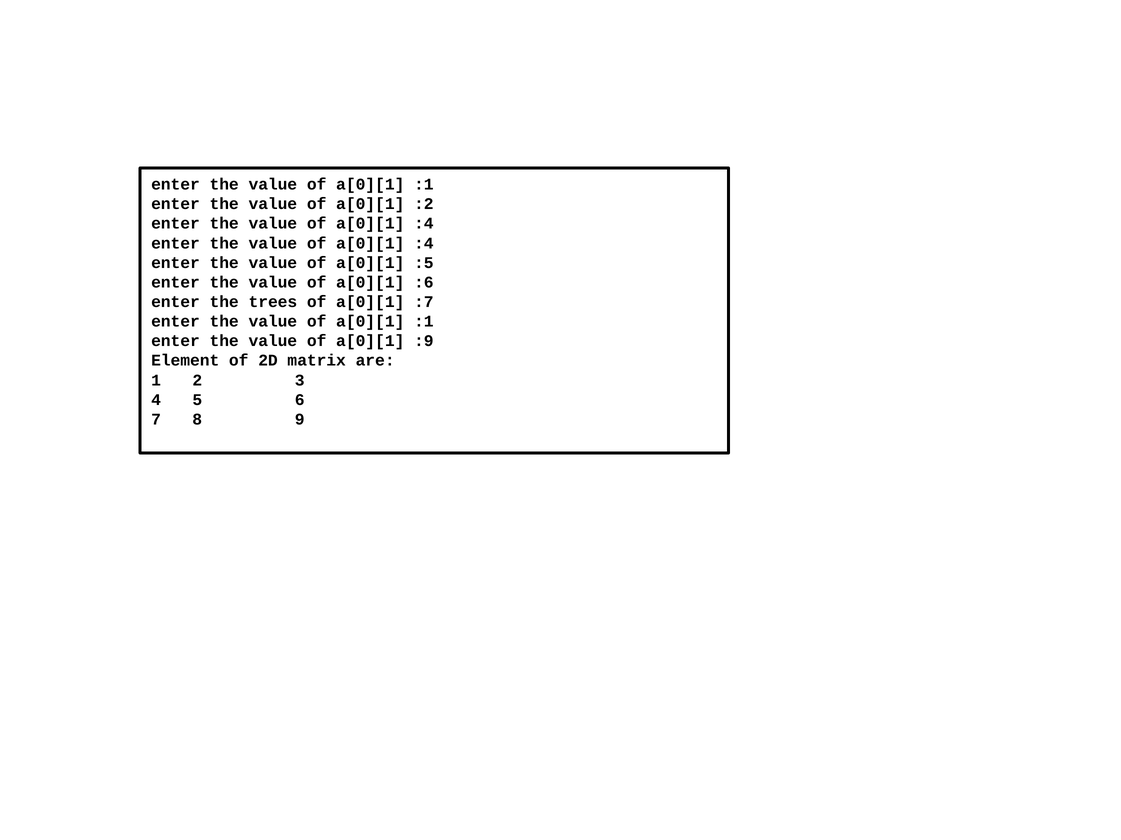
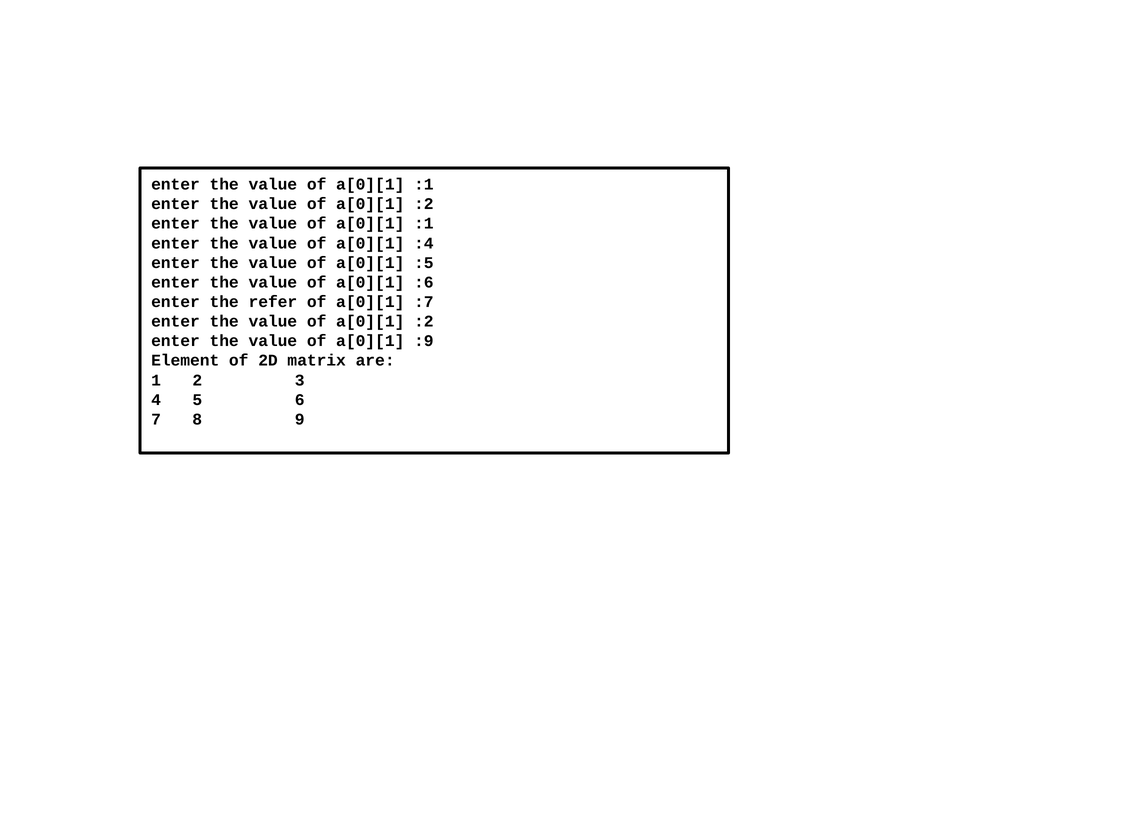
:4: :4 -> :1 (424, 224)
trees: trees -> refer (273, 302)
:1: :1 -> :2 (424, 322)
